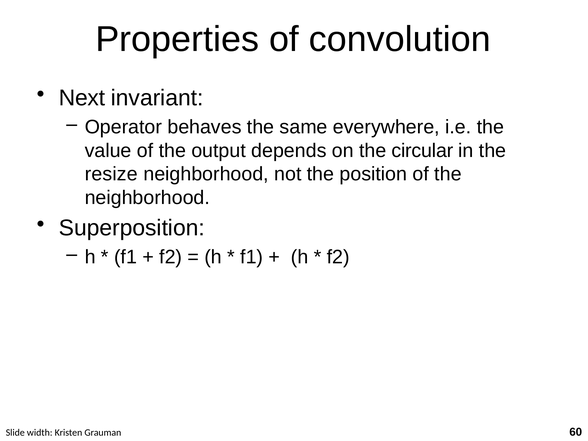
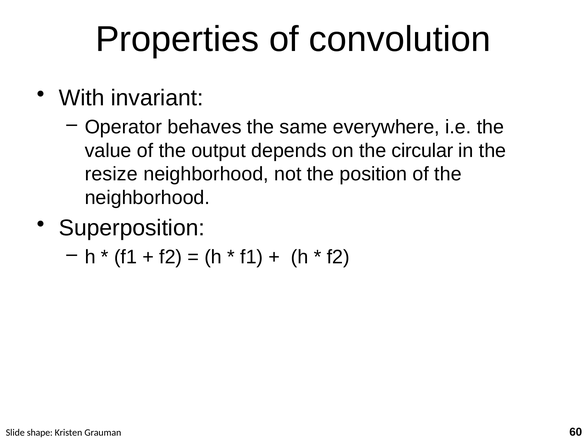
Next: Next -> With (82, 98)
width: width -> shape (40, 433)
